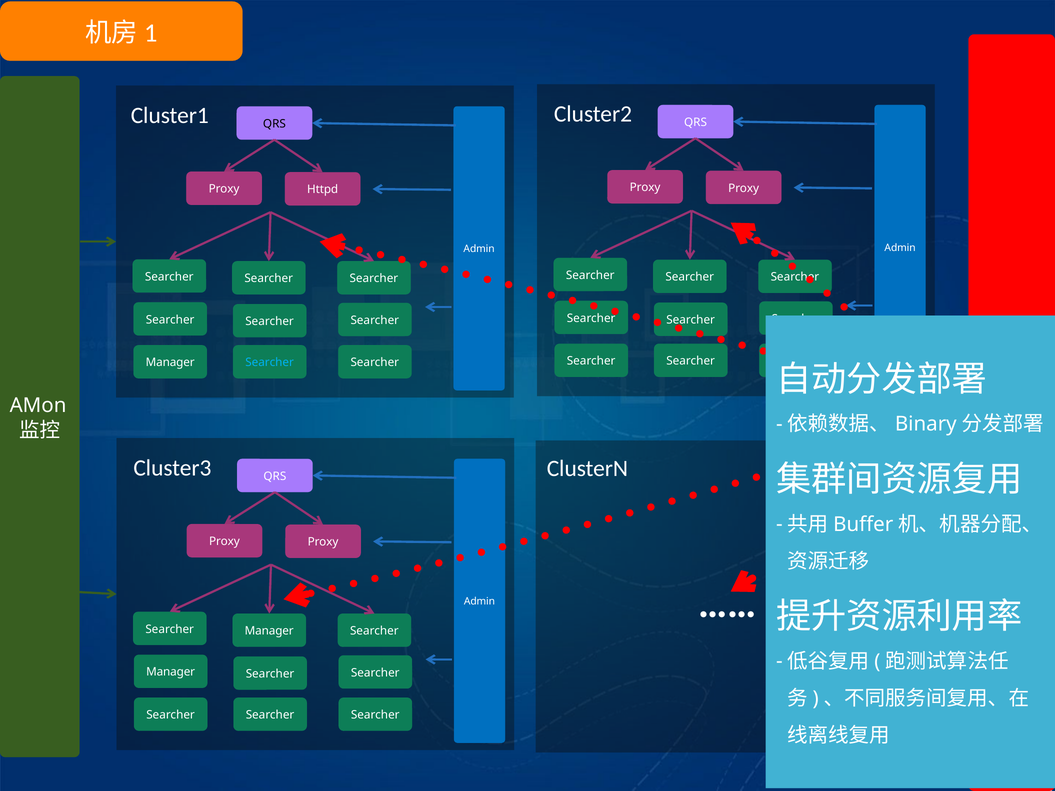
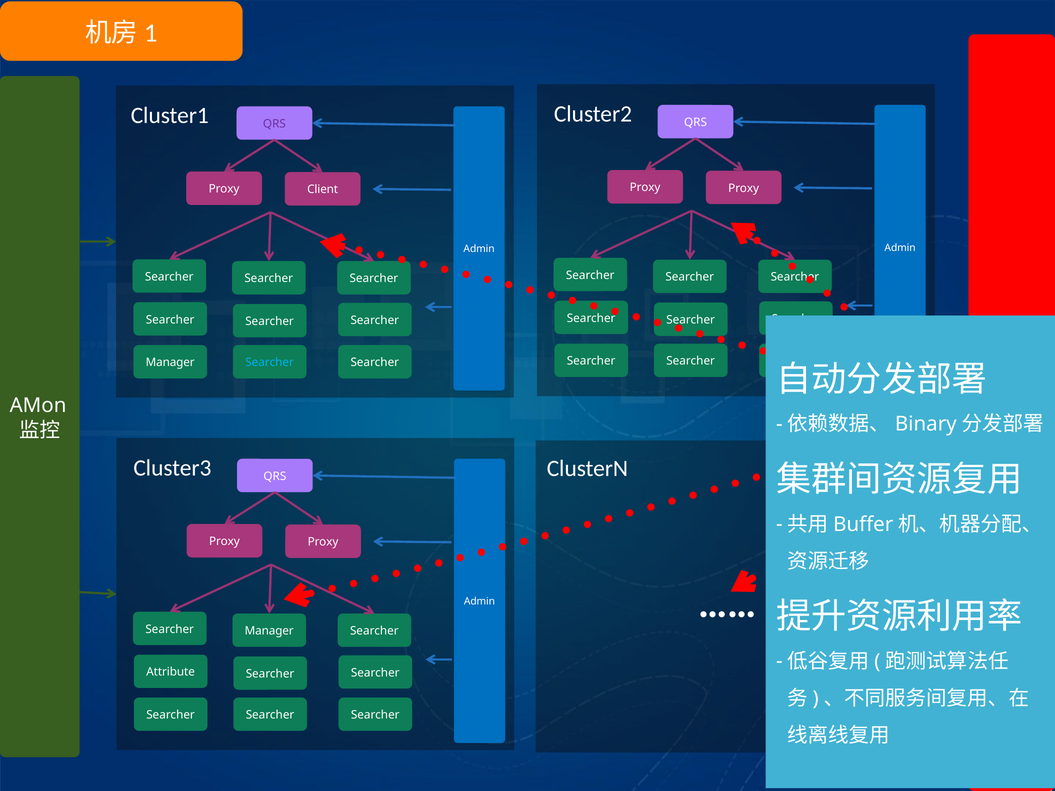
QRS colour: black -> purple (274, 124)
Httpd: Httpd -> Client (323, 190)
Manager: Manager -> Attribute (171, 672)
